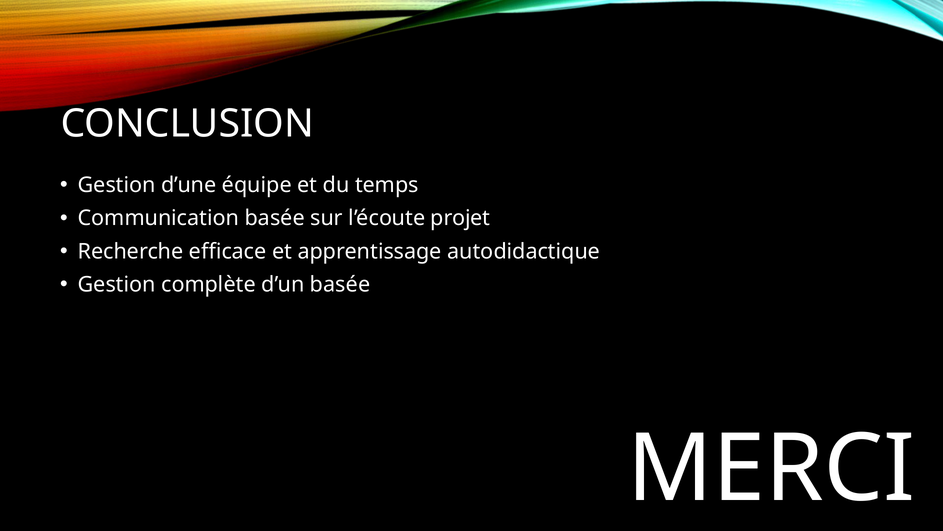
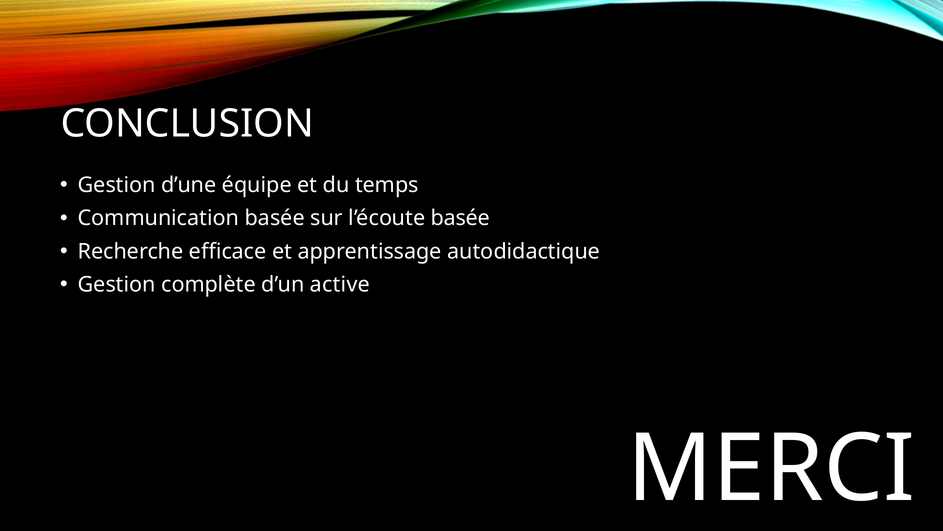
l’écoute projet: projet -> basée (460, 218)
d’un basée: basée -> active (340, 284)
